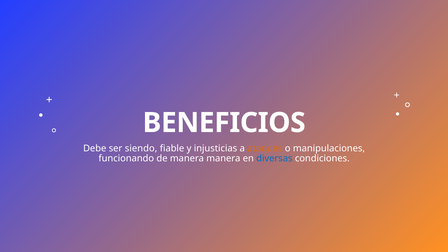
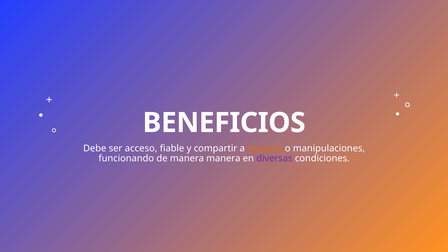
siendo: siendo -> acceso (141, 148)
injusticias: injusticias -> compartir (216, 148)
diversas colour: blue -> purple (274, 159)
